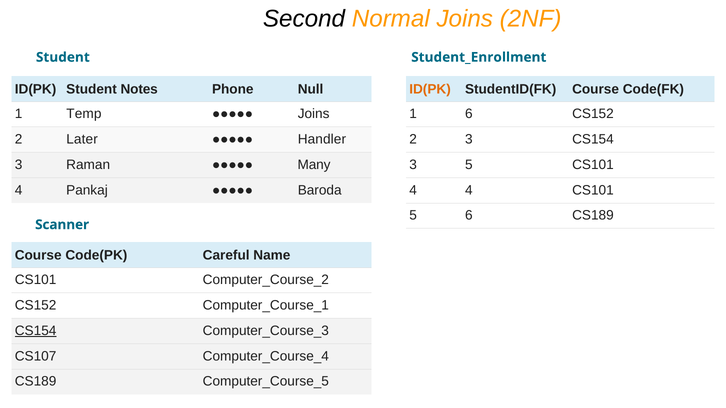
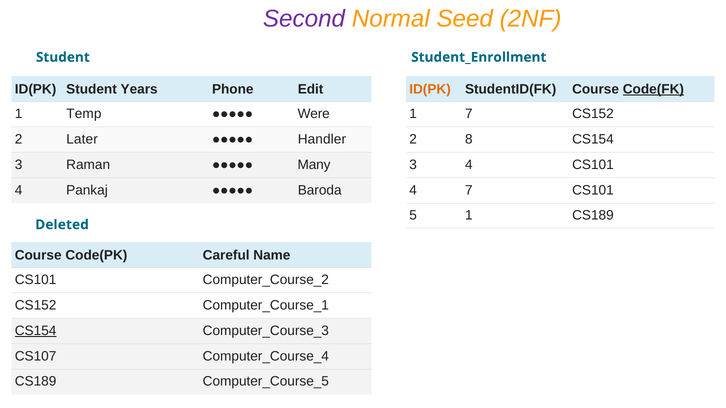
Second colour: black -> purple (304, 19)
Normal Joins: Joins -> Seed (465, 19)
Notes: Notes -> Years (139, 89)
Null: Null -> Edit (311, 89)
Code(FK underline: none -> present (653, 89)
Joins: Joins -> Were (314, 114)
1 6: 6 -> 7 (469, 114)
2 3: 3 -> 8 (469, 139)
3 5: 5 -> 4 (469, 165)
4 4: 4 -> 7 (469, 190)
5 6: 6 -> 1 (469, 216)
Scanner: Scanner -> Deleted (62, 225)
